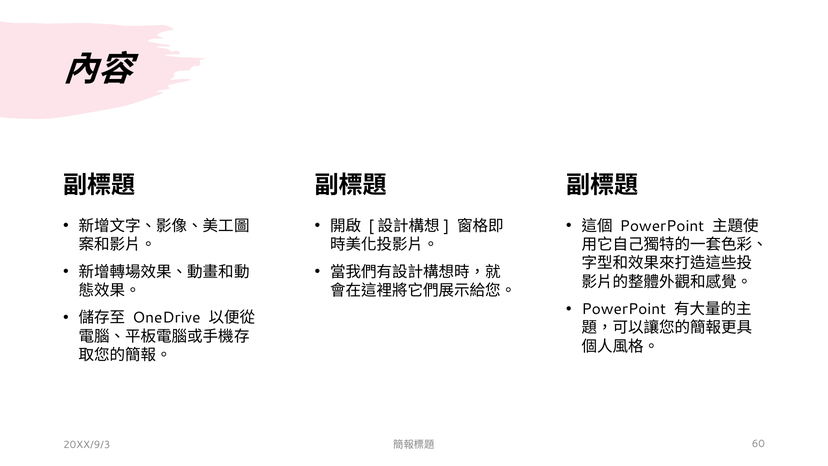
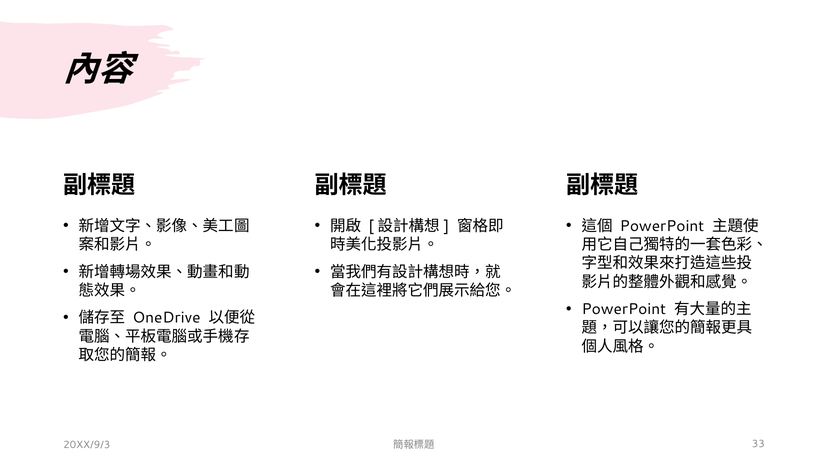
60: 60 -> 33 (758, 444)
